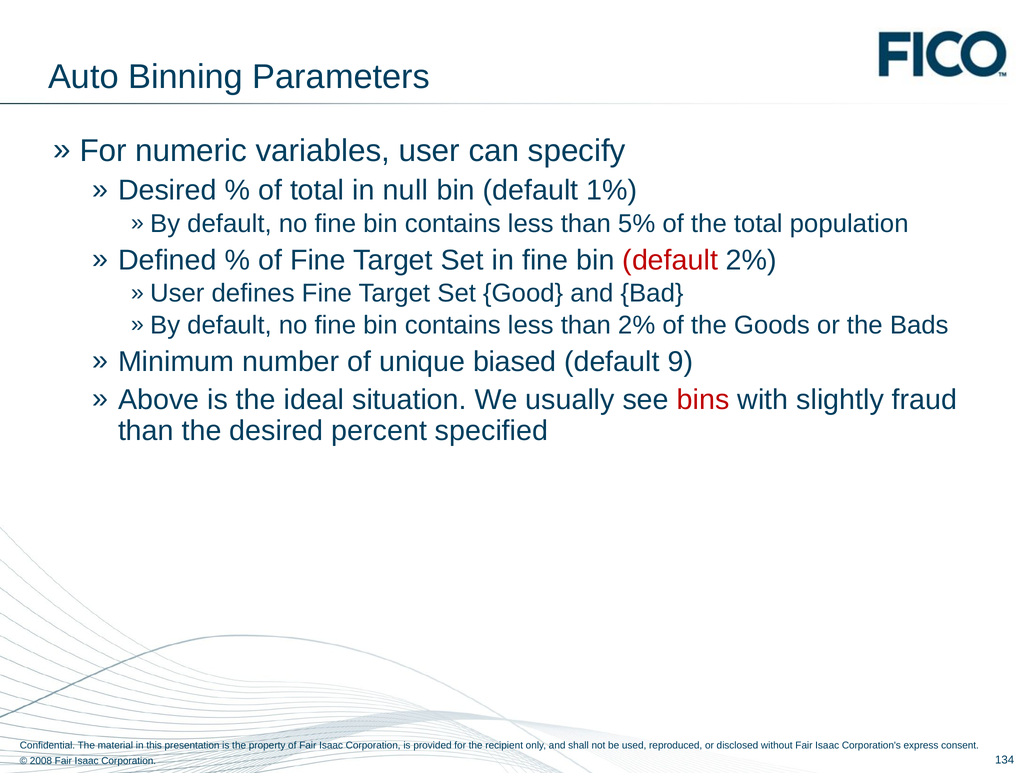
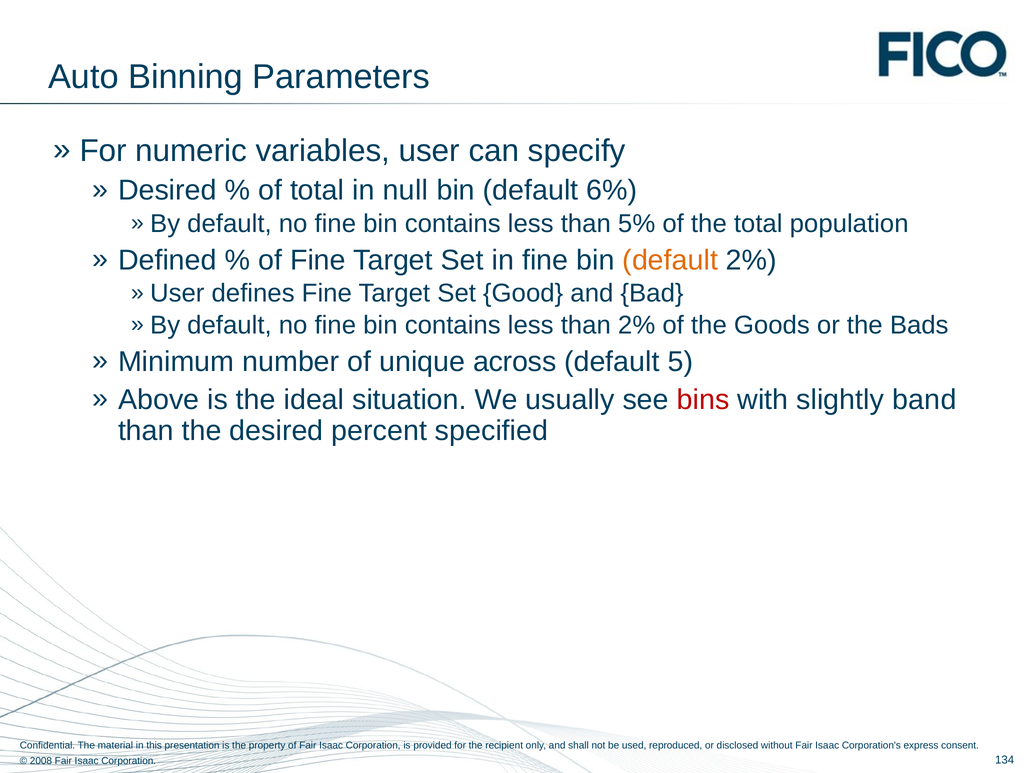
1%: 1% -> 6% (612, 190)
default colour: red -> orange (670, 260)
biased: biased -> across (515, 362)
9: 9 -> 5 (680, 362)
fraud: fraud -> band (924, 400)
